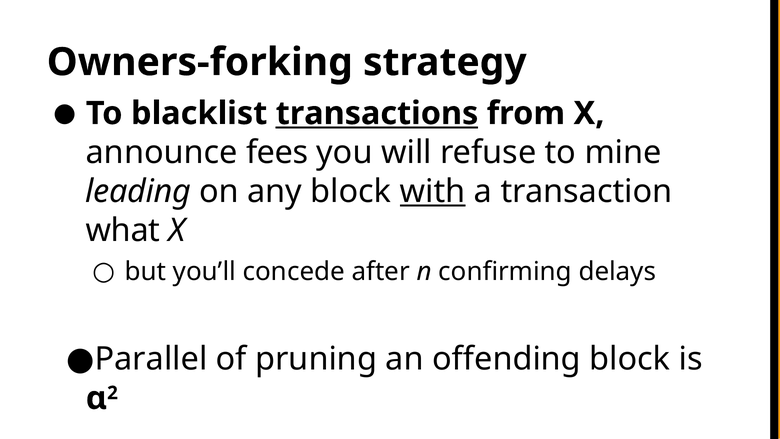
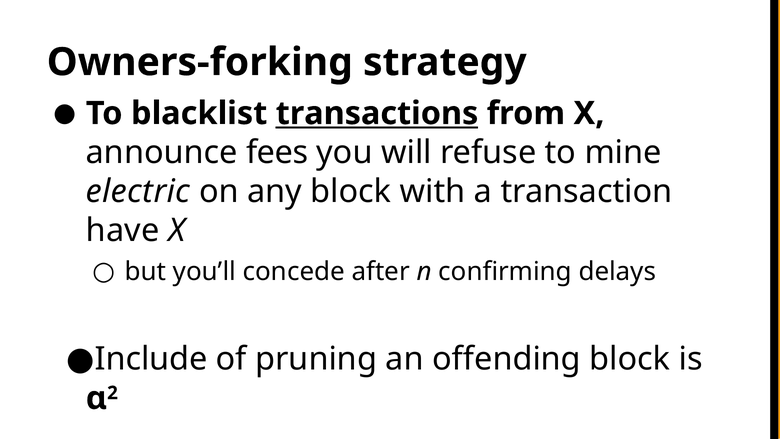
leading: leading -> electric (138, 191)
with underline: present -> none (433, 191)
what: what -> have (123, 230)
Parallel: Parallel -> Include (151, 359)
